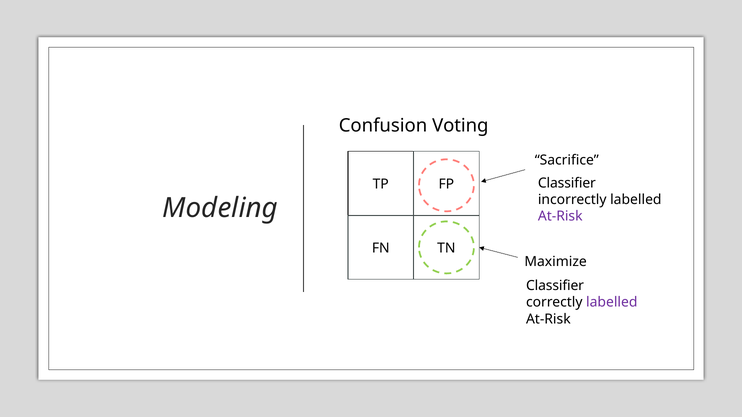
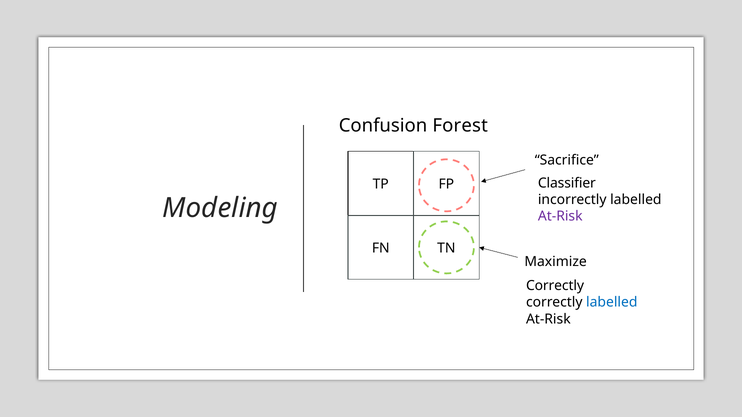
Voting: Voting -> Forest (460, 126)
Classifier: Classifier -> Correctly (555, 286)
labelled colour: purple -> blue (612, 303)
